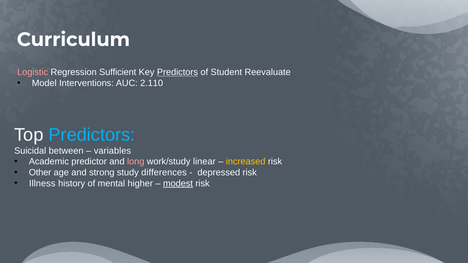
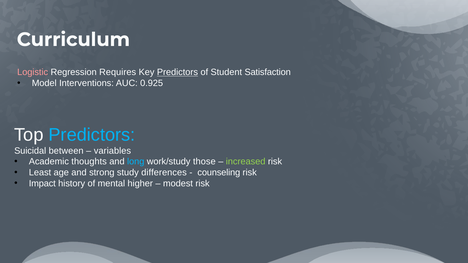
Sufficient: Sufficient -> Requires (118, 72)
Reevaluate: Reevaluate -> Satisfaction (268, 72)
2.110: 2.110 -> 0.925 (152, 83)
predictor: predictor -> thoughts (89, 162)
long colour: pink -> light blue (136, 162)
linear: linear -> those (204, 162)
increased colour: yellow -> light green (246, 162)
Other: Other -> Least (40, 173)
depressed: depressed -> counseling (219, 173)
Illness: Illness -> Impact (42, 184)
modest underline: present -> none (178, 184)
